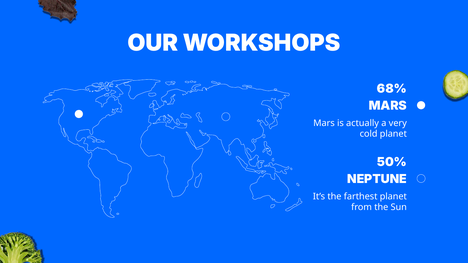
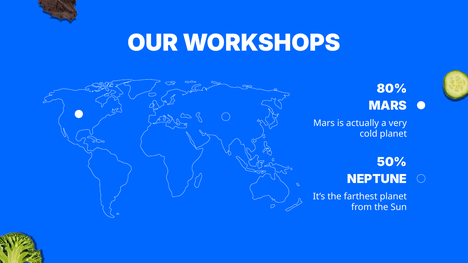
68%: 68% -> 80% (392, 89)
